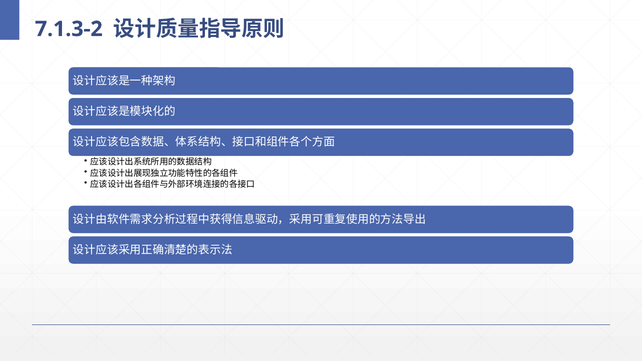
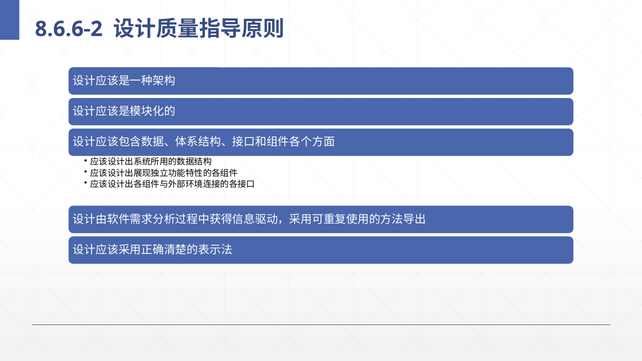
7.1.3-2: 7.1.3-2 -> 8.6.6-2 (69, 29)
